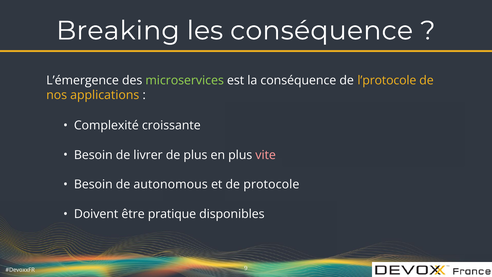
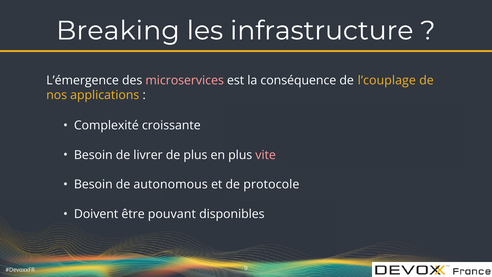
les conséquence: conséquence -> infrastructure (322, 31)
microservices colour: light green -> pink (185, 80)
l’protocole: l’protocole -> l’couplage (387, 80)
pratique: pratique -> pouvant (172, 214)
